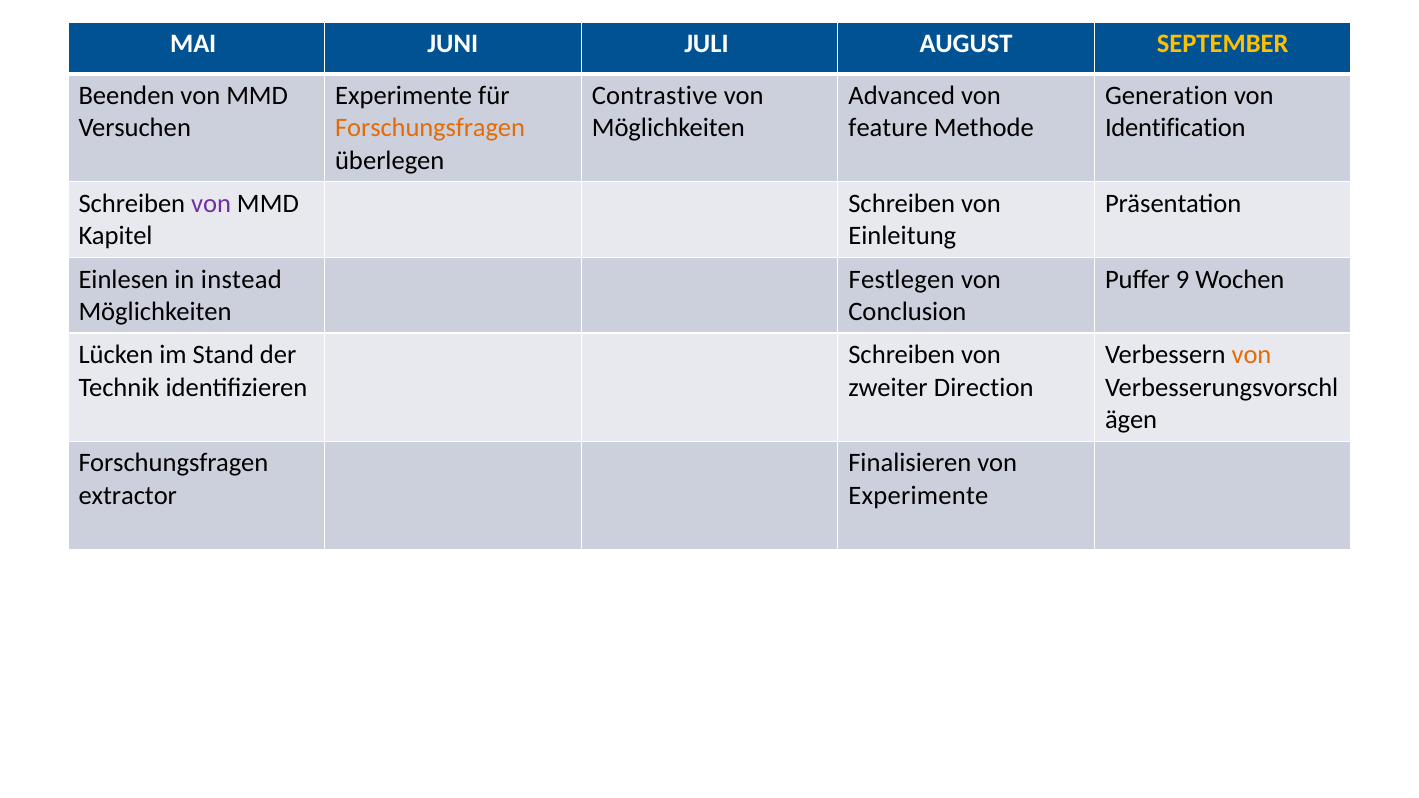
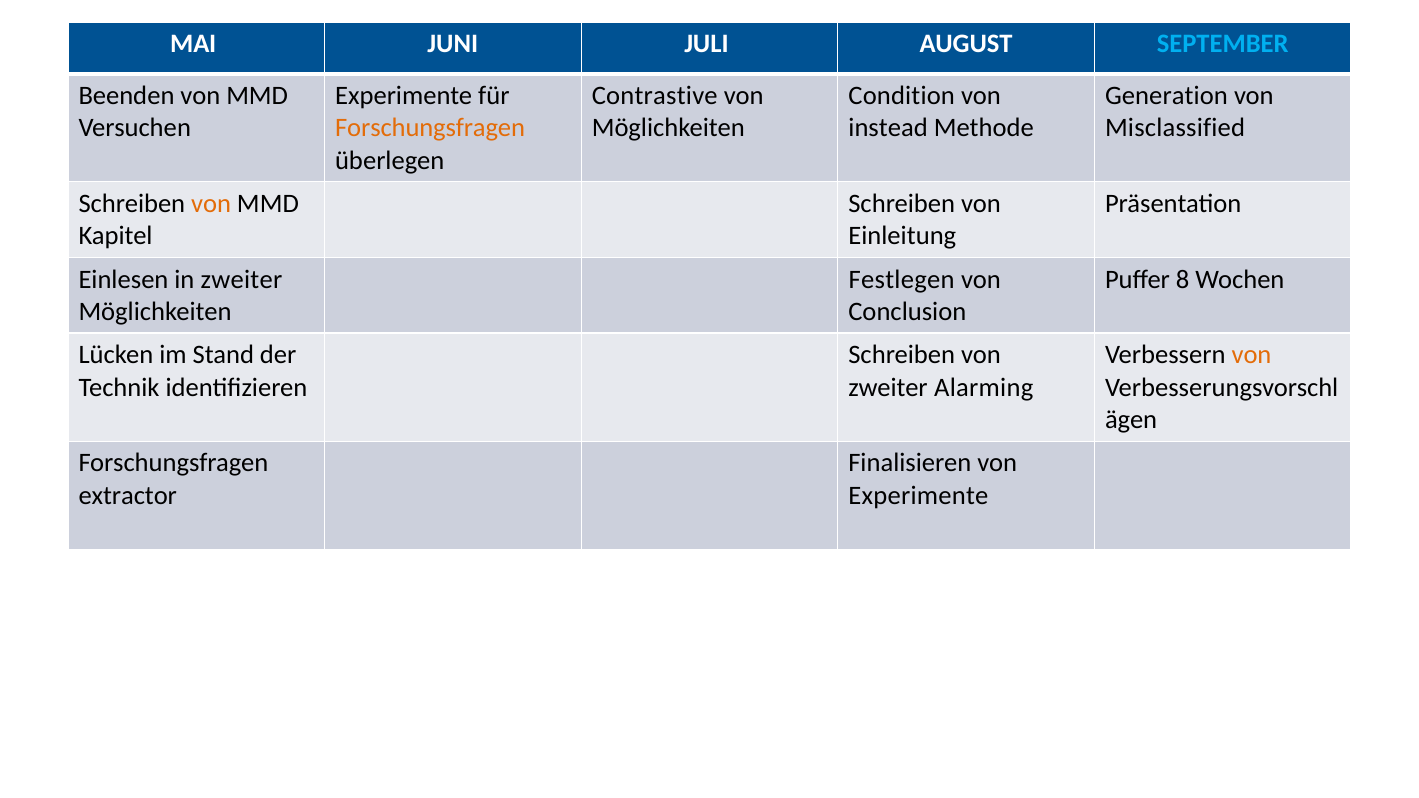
SEPTEMBER colour: yellow -> light blue (1223, 44)
Advanced: Advanced -> Condition (902, 96)
feature: feature -> instead (888, 128)
Identification: Identification -> Misclassified (1175, 128)
von colour: purple -> orange (211, 204)
in instead: instead -> zweiter (241, 279)
9: 9 -> 8 (1183, 279)
Direction: Direction -> Alarming (984, 388)
